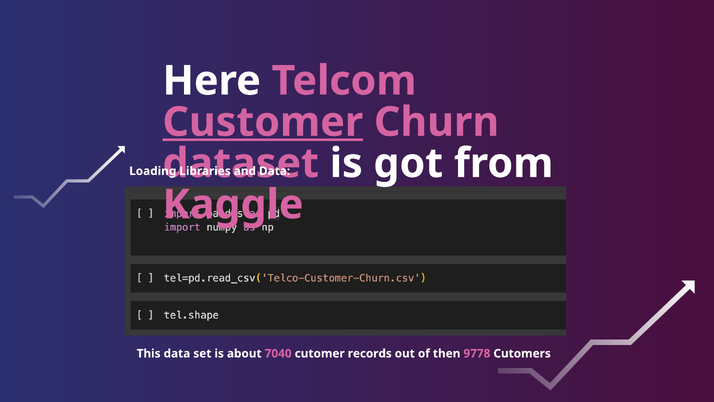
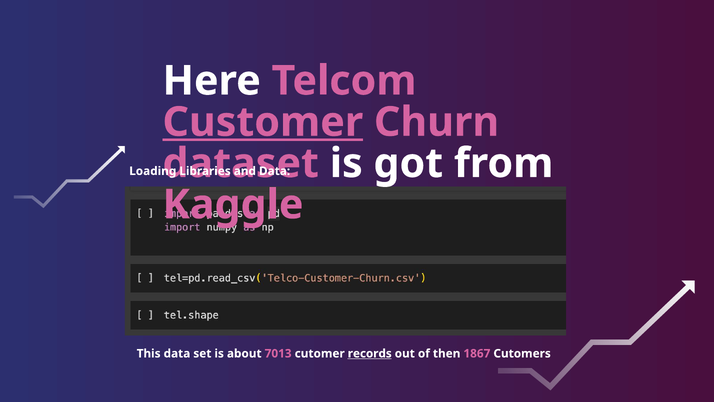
7040: 7040 -> 7013 (278, 353)
records underline: none -> present (370, 353)
9778: 9778 -> 1867 (477, 353)
